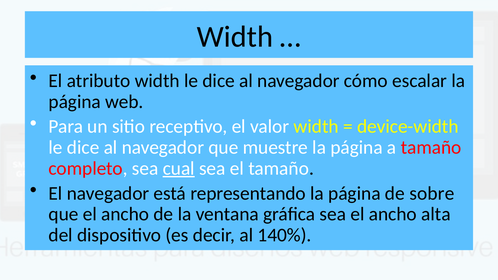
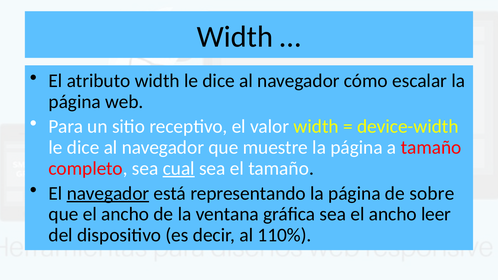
navegador underline: none -> present (108, 193)
alta: alta -> leer (436, 214)
140%: 140% -> 110% (285, 235)
